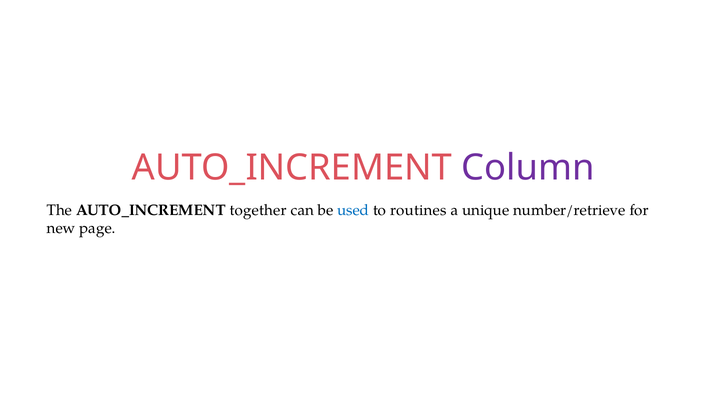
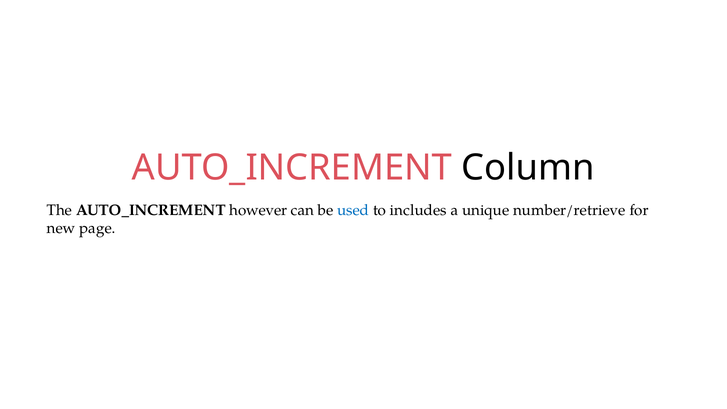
Column colour: purple -> black (528, 168)
together: together -> however (258, 210)
routines: routines -> includes (418, 210)
